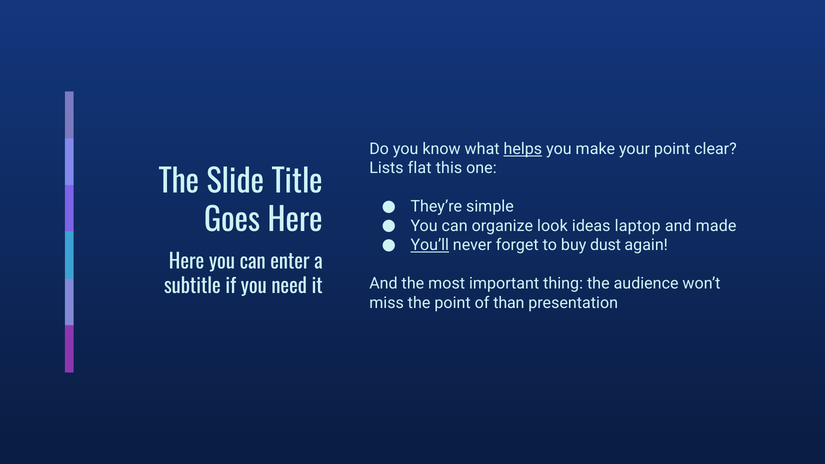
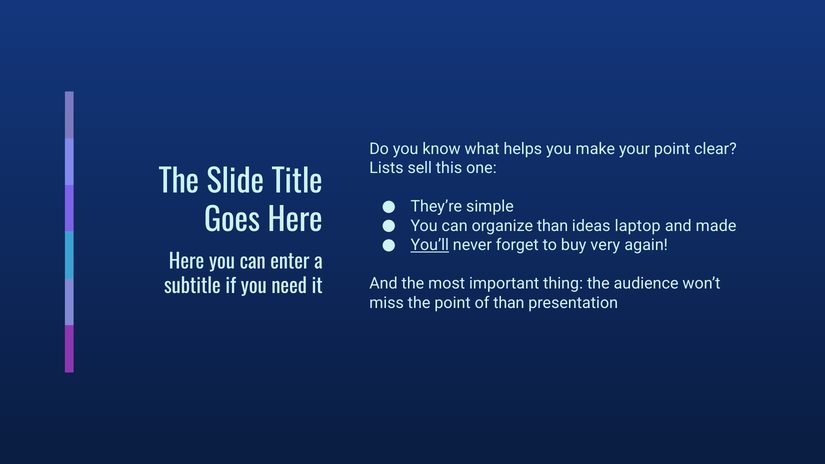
helps underline: present -> none (523, 149)
flat: flat -> sell (420, 168)
organize look: look -> than (553, 226)
dust: dust -> very (605, 245)
